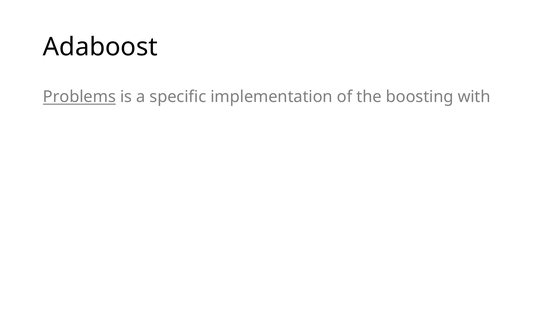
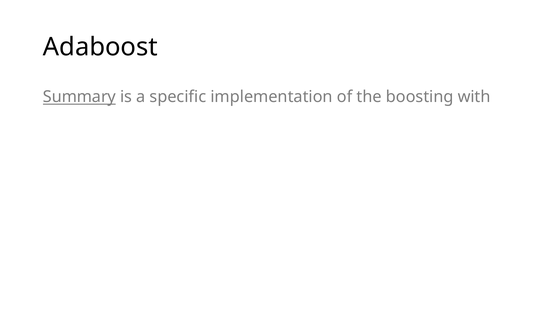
Problems: Problems -> Summary (79, 97)
